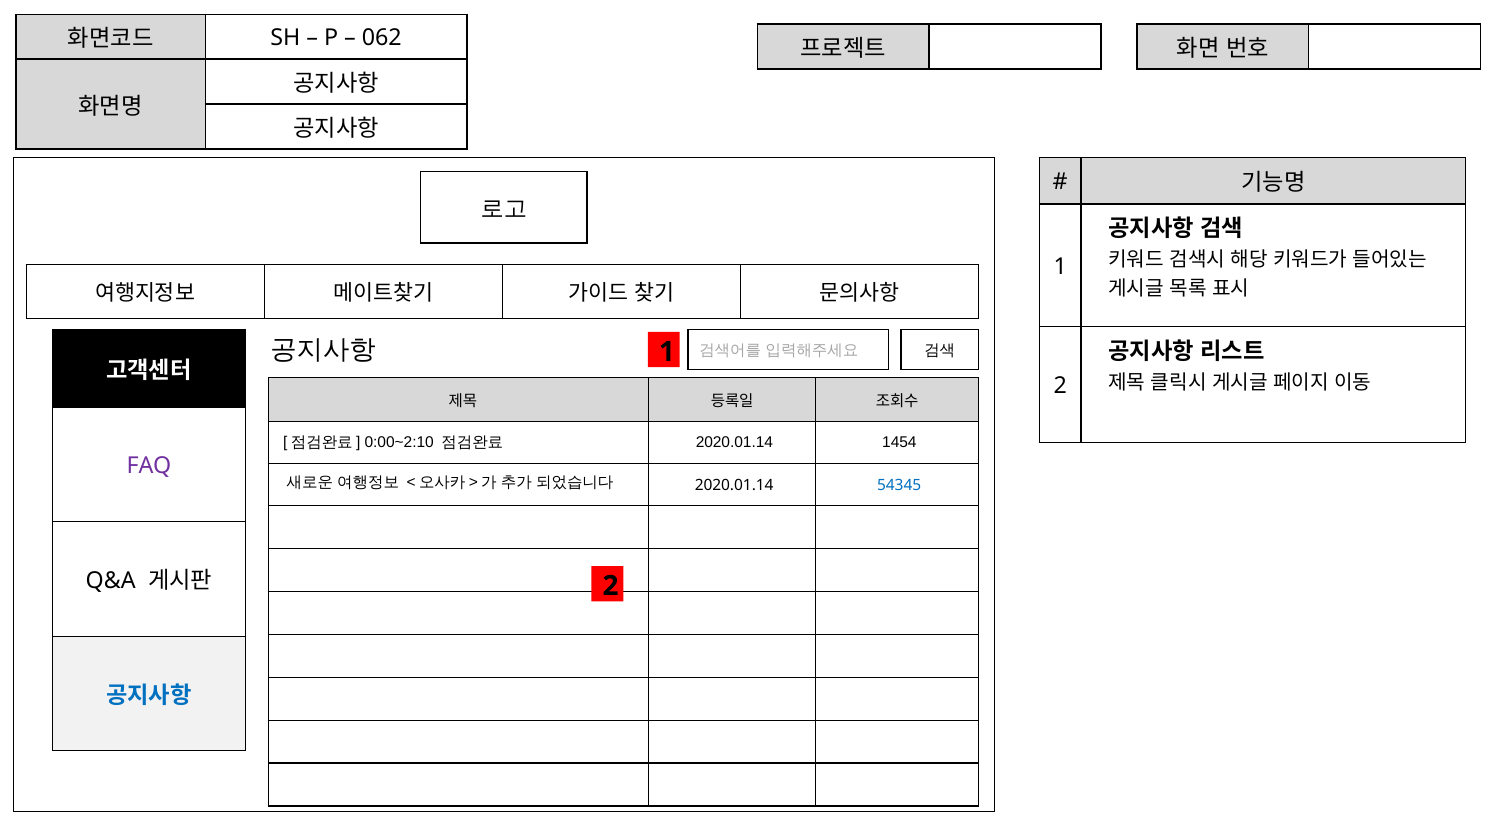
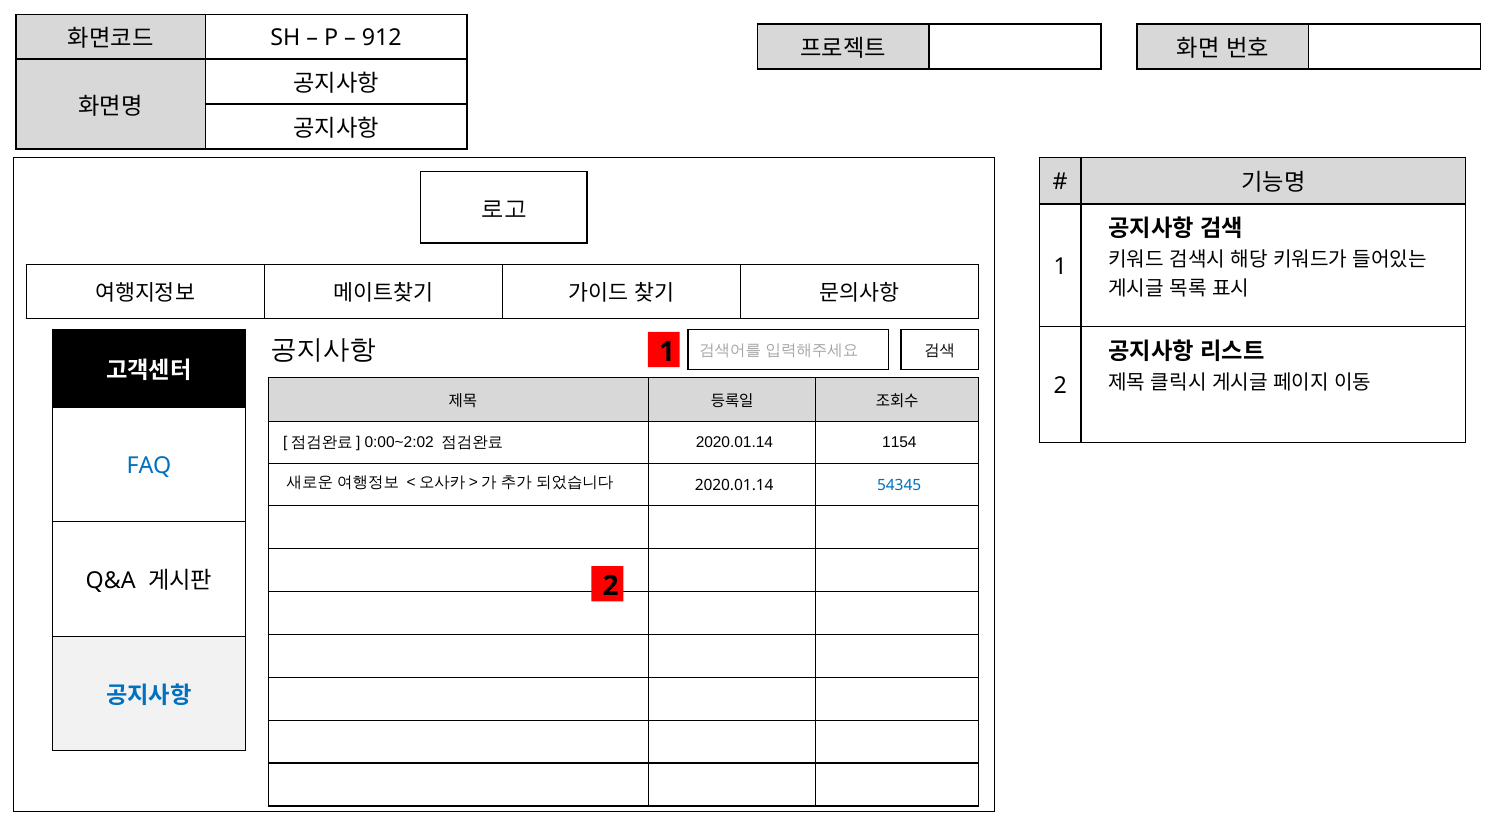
062: 062 -> 912 (382, 38)
0:00~2:10: 0:00~2:10 -> 0:00~2:02 (399, 442)
1454: 1454 -> 1154 (899, 442)
FAQ colour: purple -> blue (149, 466)
